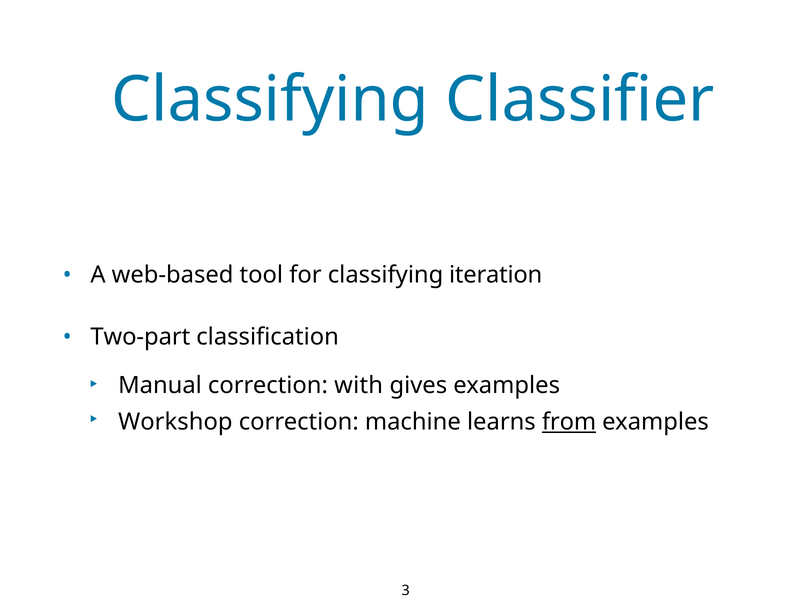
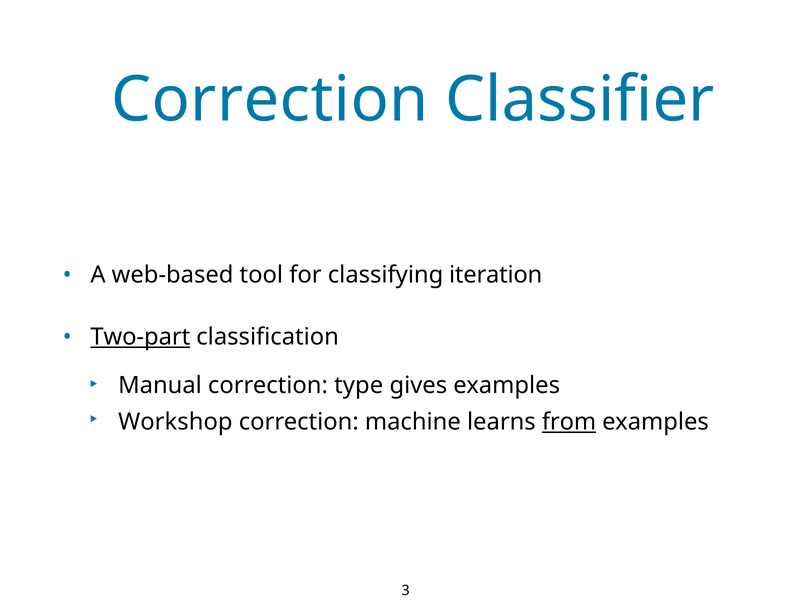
Classifying: Classifying -> Correction (270, 100)
Two-part underline: none -> present (140, 337)
with: with -> type (359, 385)
